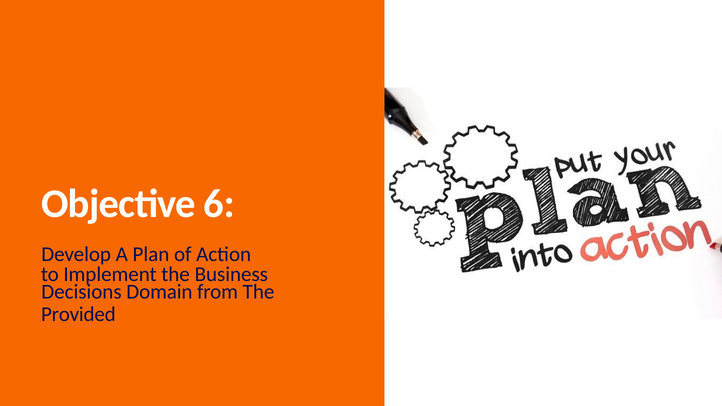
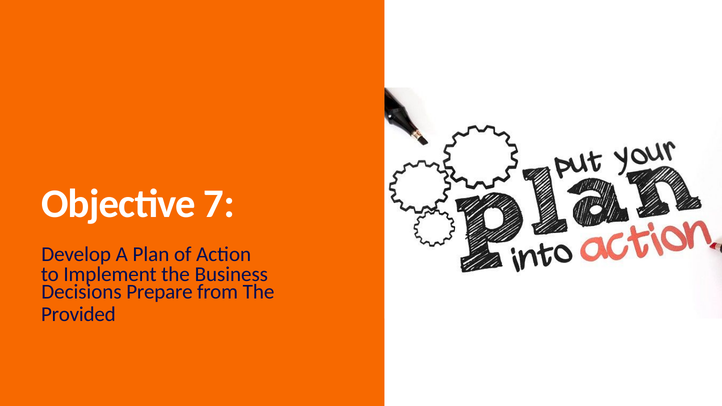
6: 6 -> 7 (219, 204)
Domain: Domain -> Prepare (159, 292)
